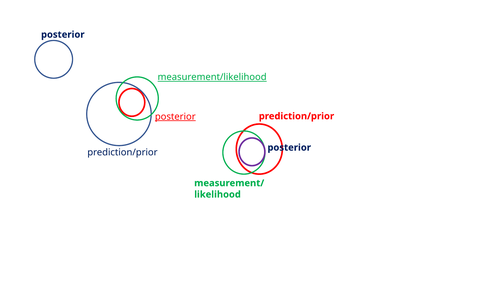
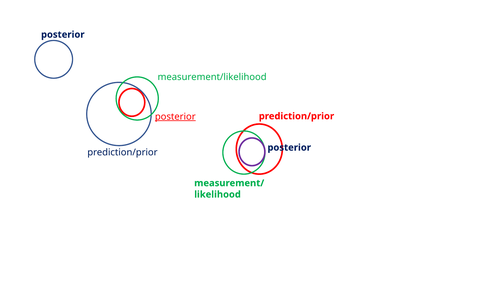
measurement/likelihood underline: present -> none (212, 77)
